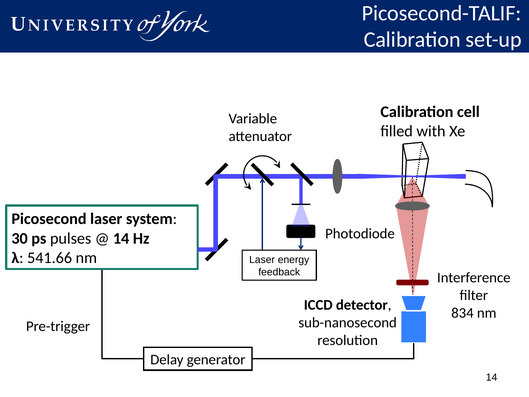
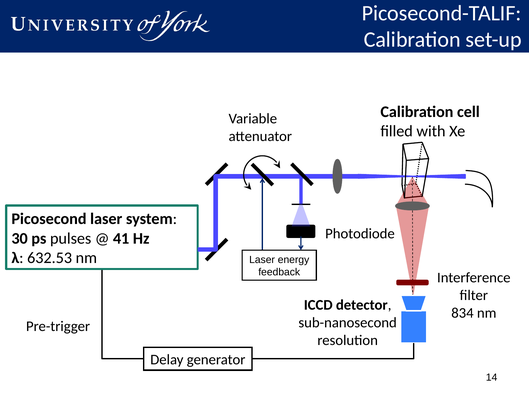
14: 14 -> 41 (121, 238)
541.66: 541.66 -> 632.53 (50, 258)
